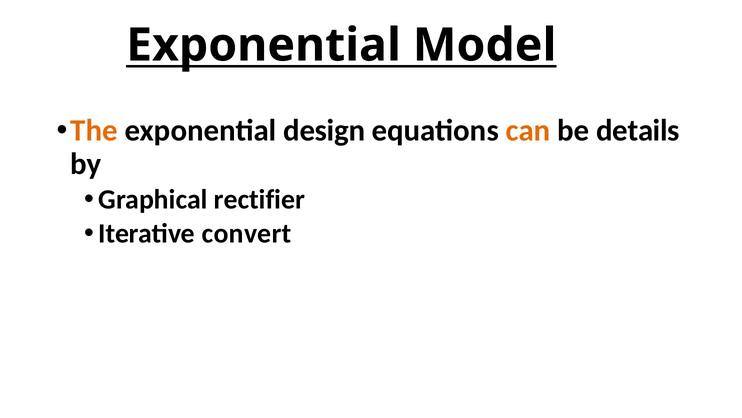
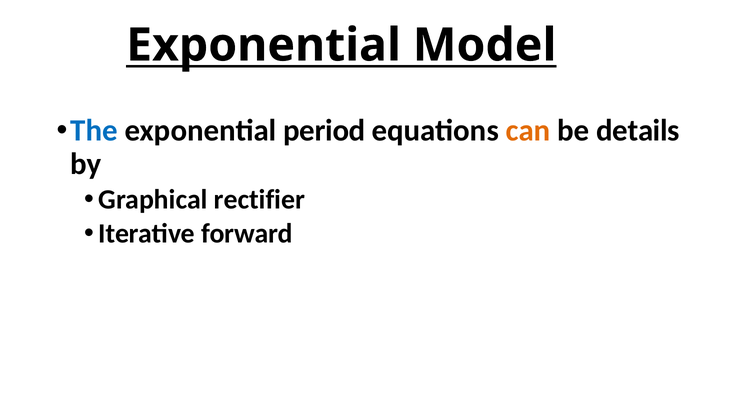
The colour: orange -> blue (94, 130)
design: design -> period (324, 130)
convert: convert -> forward (247, 233)
